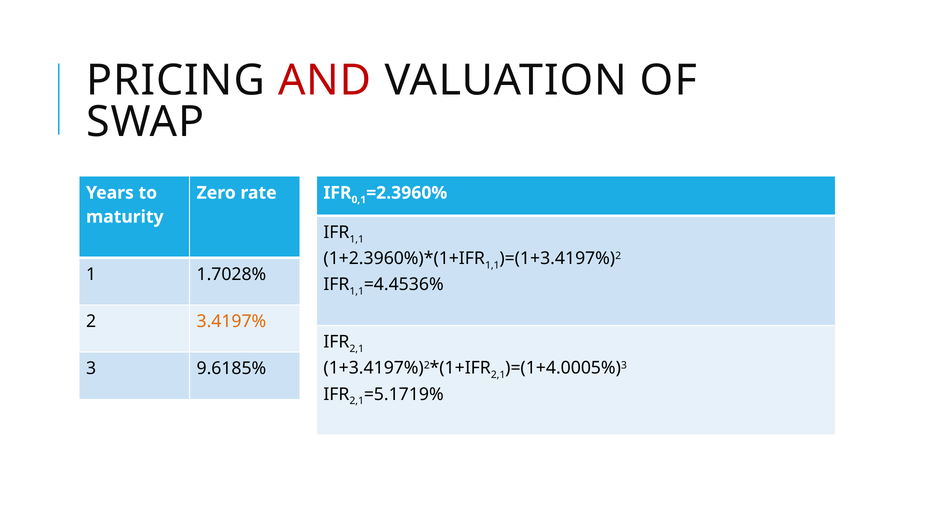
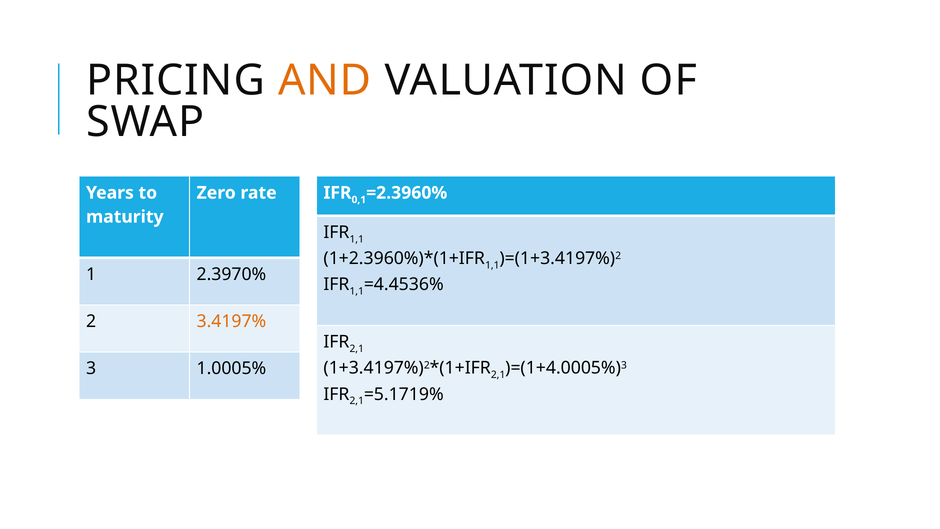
AND colour: red -> orange (325, 80)
1.7028%: 1.7028% -> 2.3970% (231, 274)
9.6185%: 9.6185% -> 1.0005% (231, 368)
